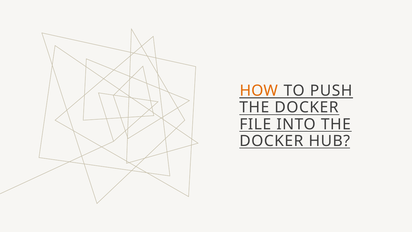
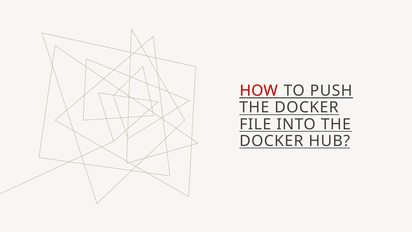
HOW colour: orange -> red (259, 91)
